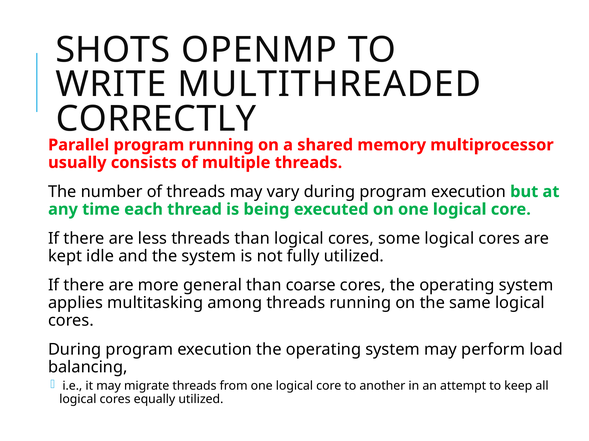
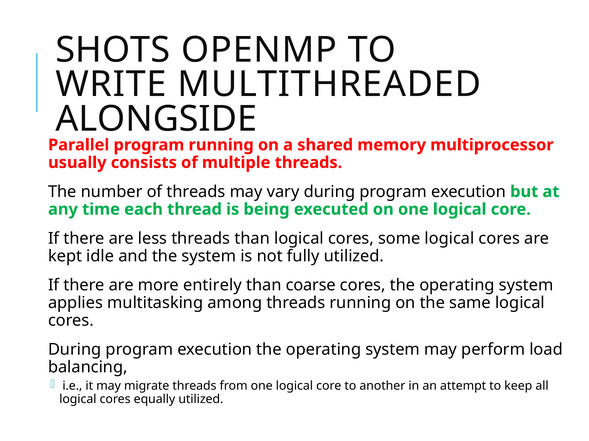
CORRECTLY: CORRECTLY -> ALONGSIDE (156, 119)
general: general -> entirely (212, 286)
